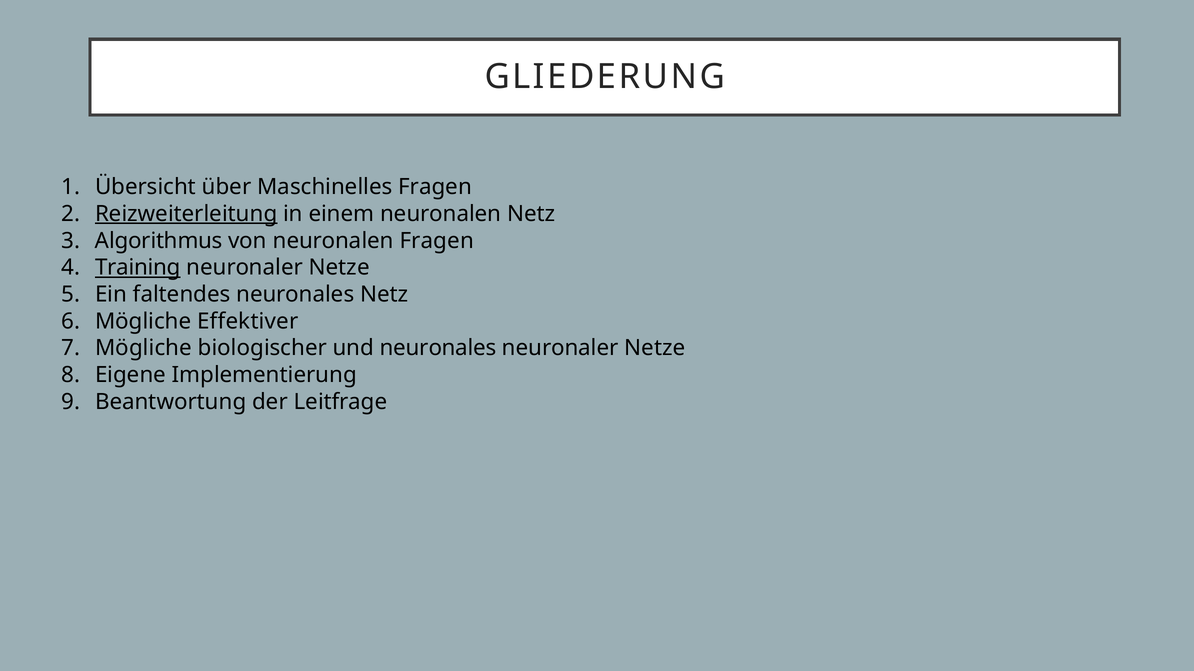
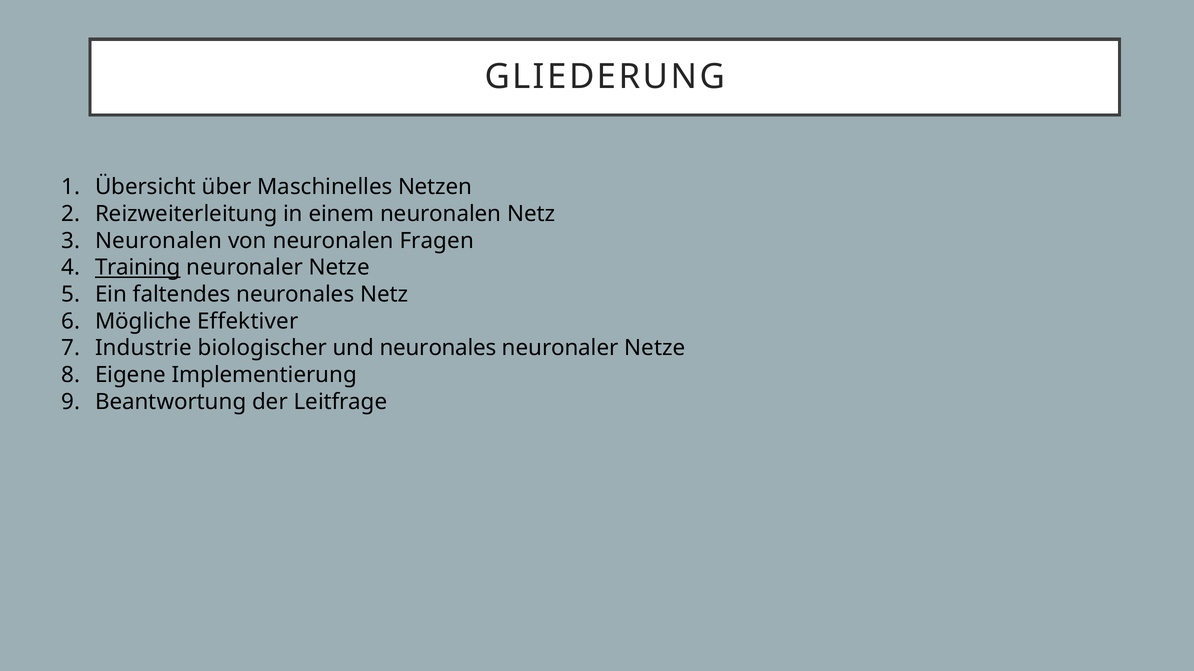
Maschinelles Fragen: Fragen -> Netzen (435, 187)
Reizweiterleitung underline: present -> none (186, 214)
Algorithmus: Algorithmus -> Neuronalen (159, 241)
Mögliche: Mögliche -> Industrie (143, 348)
